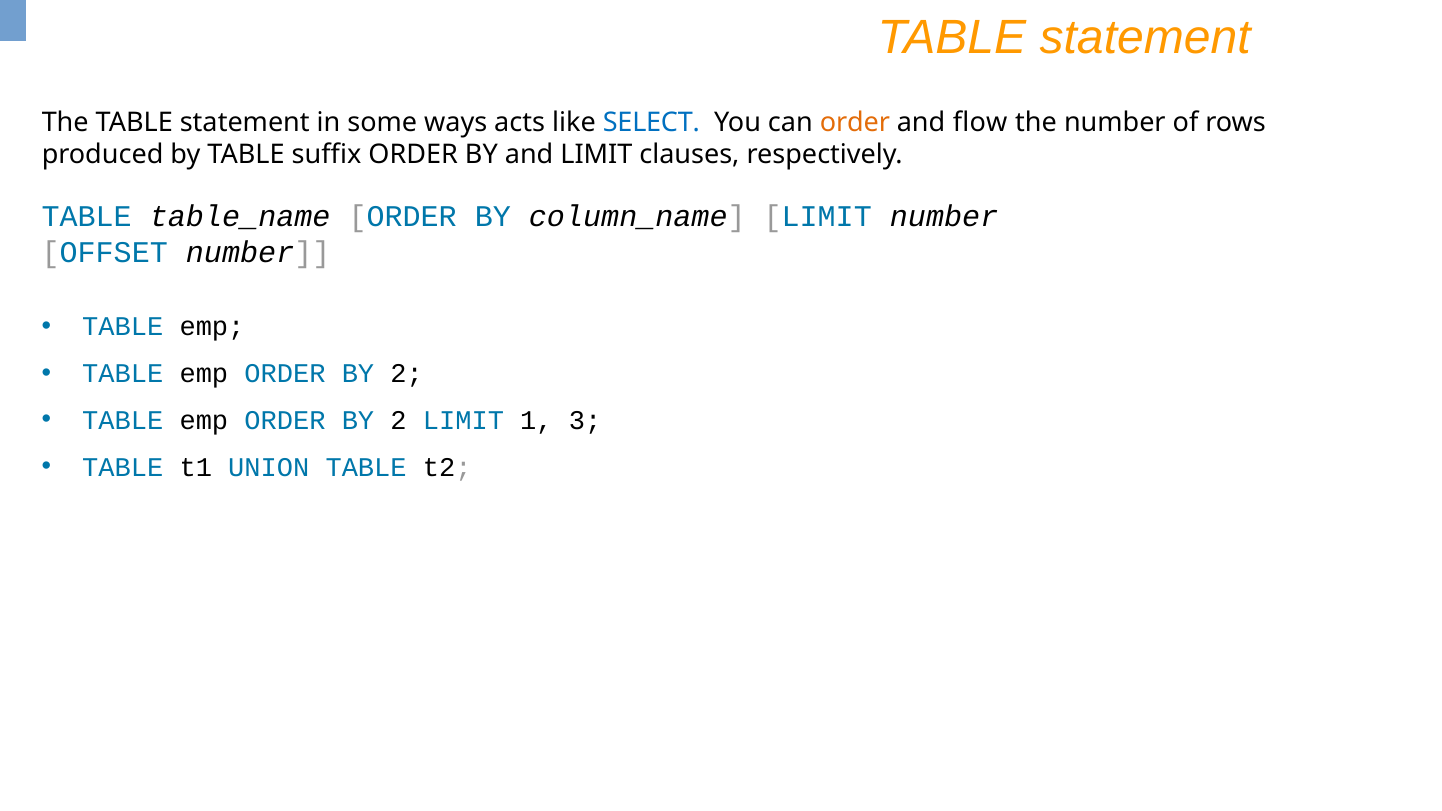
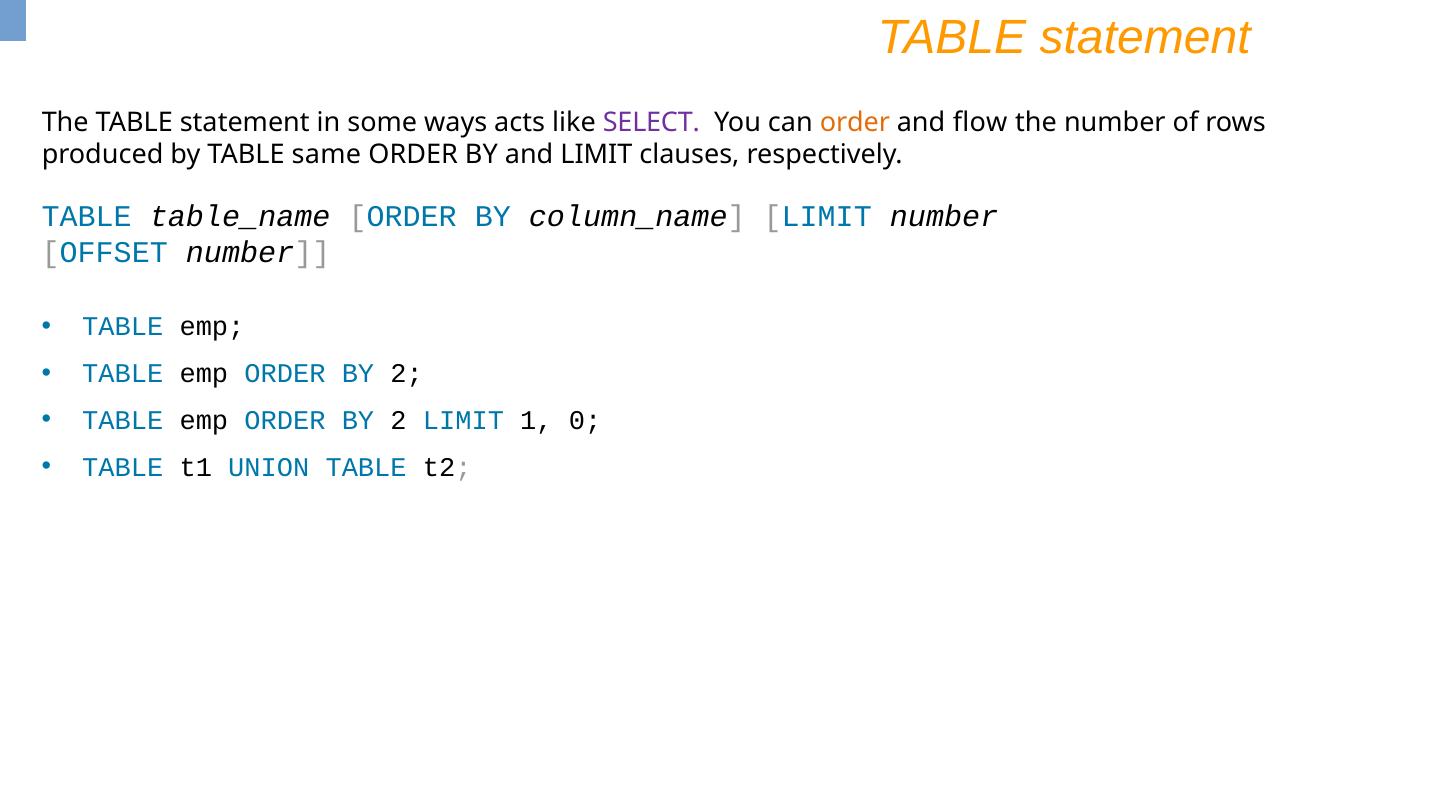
SELECT colour: blue -> purple (651, 123)
suffix: suffix -> same (326, 155)
3: 3 -> 0 (585, 420)
